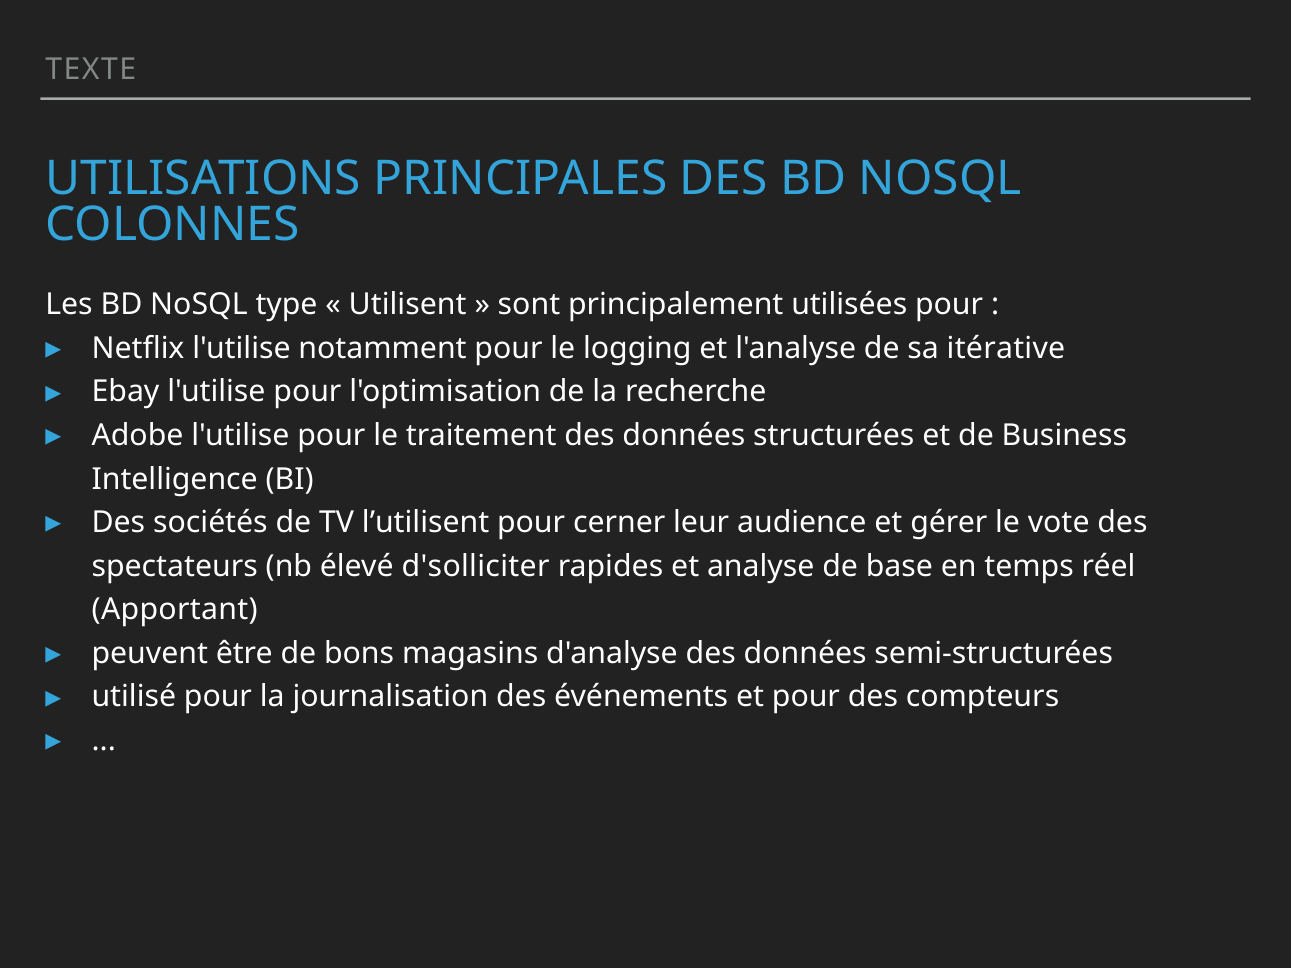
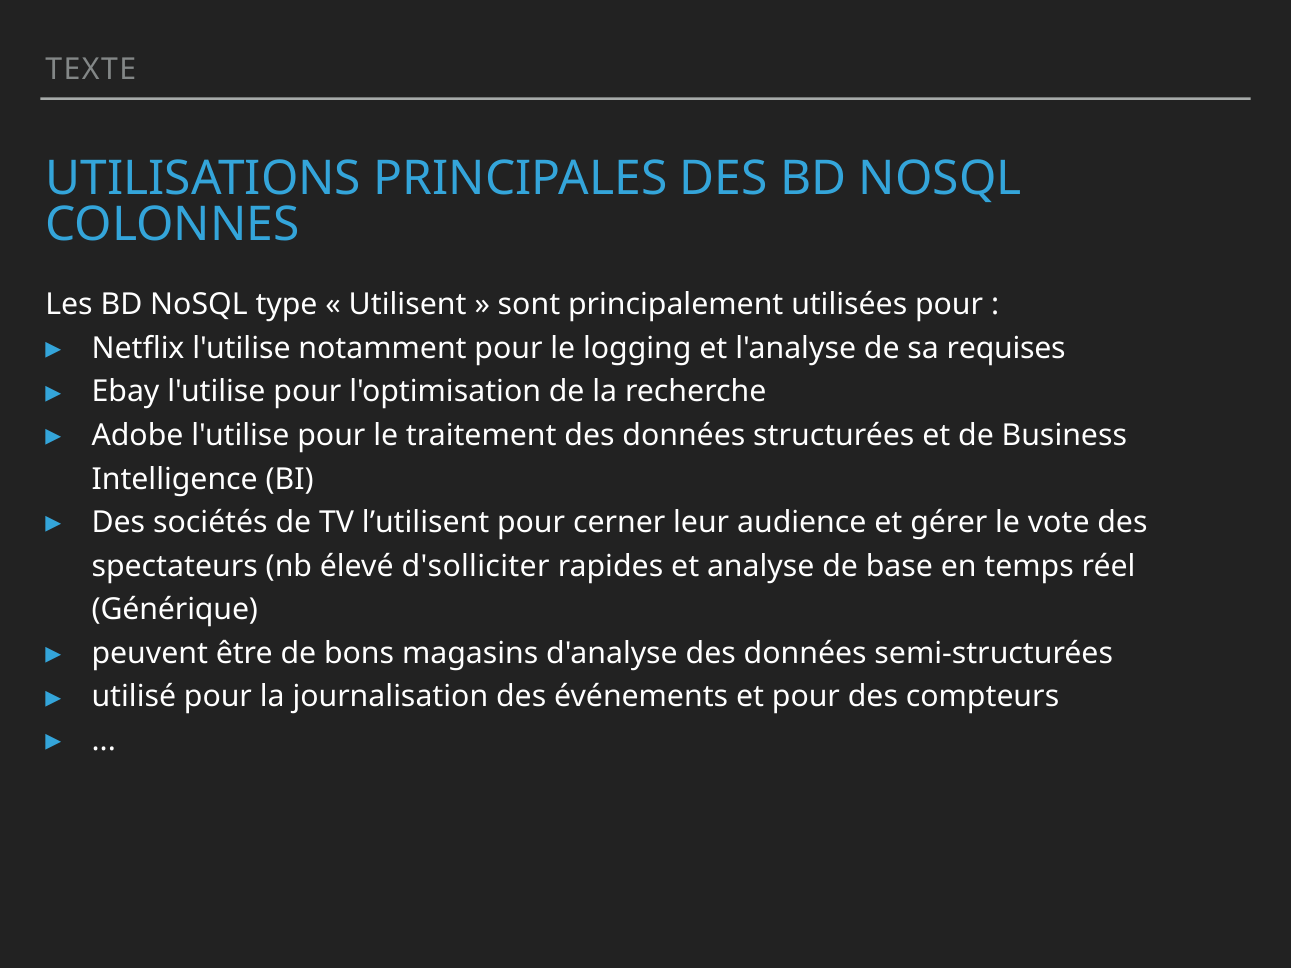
itérative: itérative -> requises (1006, 348)
Apportant: Apportant -> Générique (175, 610)
